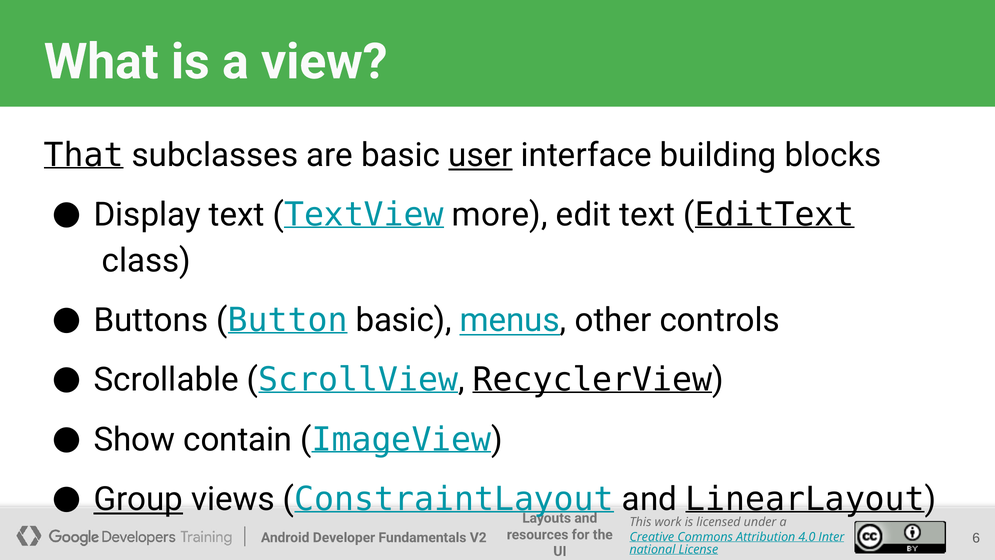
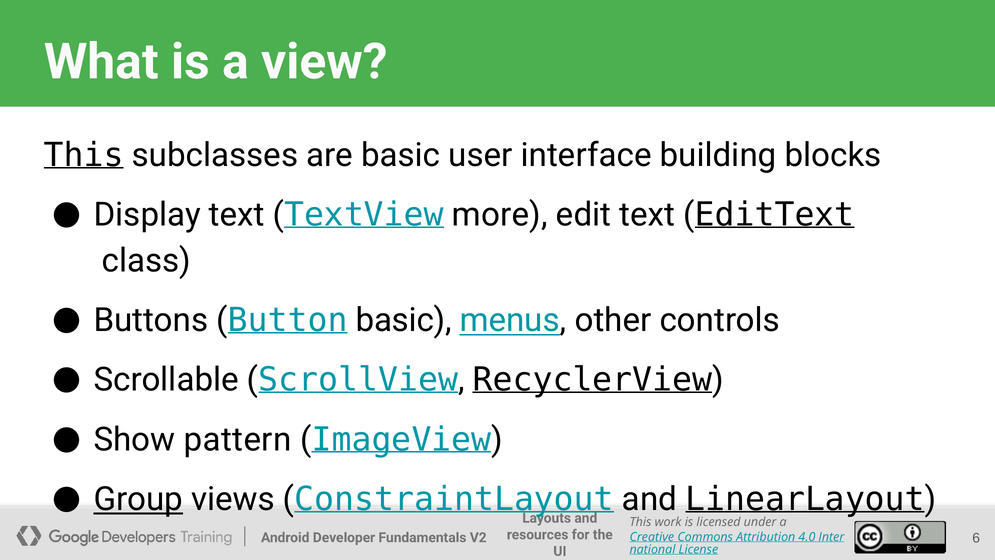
That: That -> This (84, 155)
user underline: present -> none (480, 155)
contain: contain -> pattern (238, 439)
